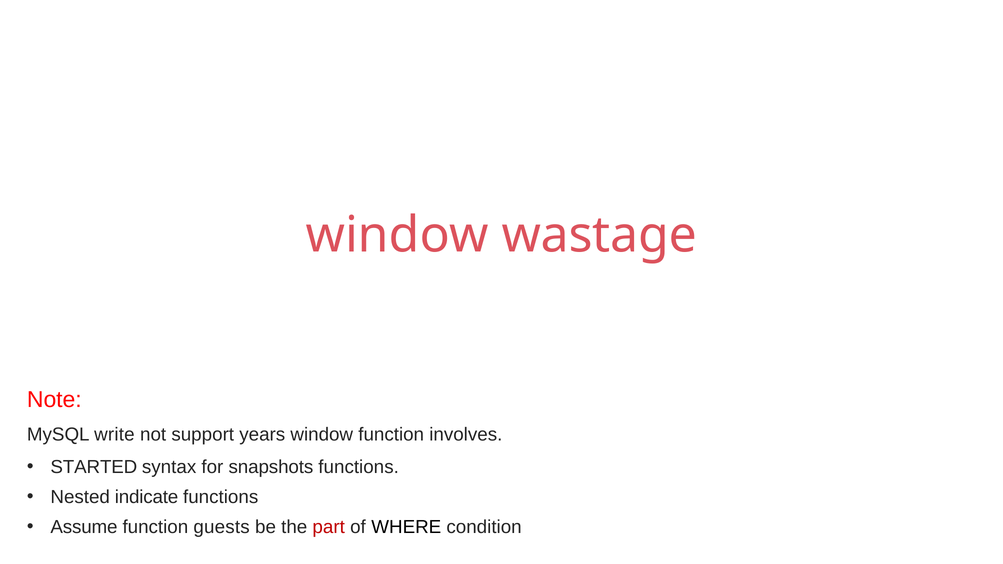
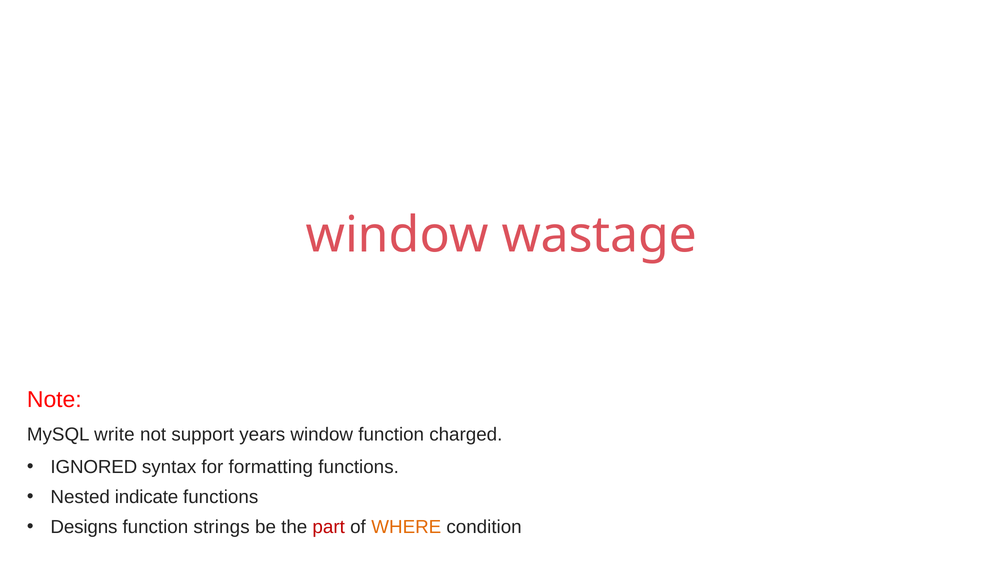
involves: involves -> charged (466, 435)
STARTED: STARTED -> IGNORED (94, 467)
snapshots: snapshots -> formatting (271, 467)
Assume: Assume -> Designs (84, 527)
guests: guests -> strings (222, 527)
WHERE colour: black -> orange (406, 527)
